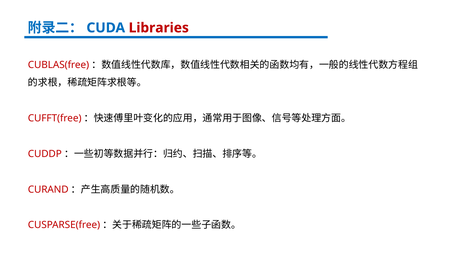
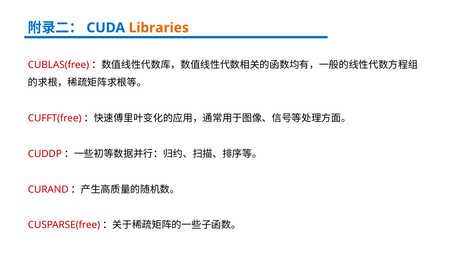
Libraries colour: red -> orange (159, 28)
